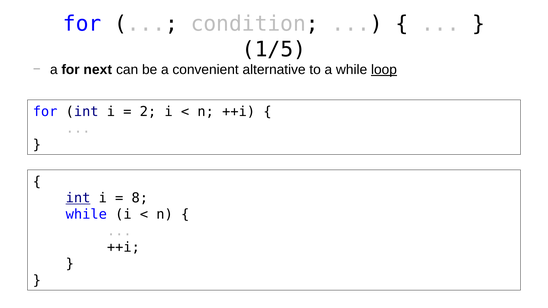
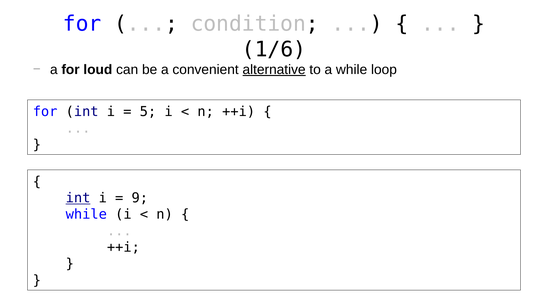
1/5: 1/5 -> 1/6 (274, 50)
next: next -> loud (98, 70)
alternative underline: none -> present (274, 70)
loop underline: present -> none (384, 70)
2: 2 -> 5 (148, 112)
8: 8 -> 9 (140, 198)
